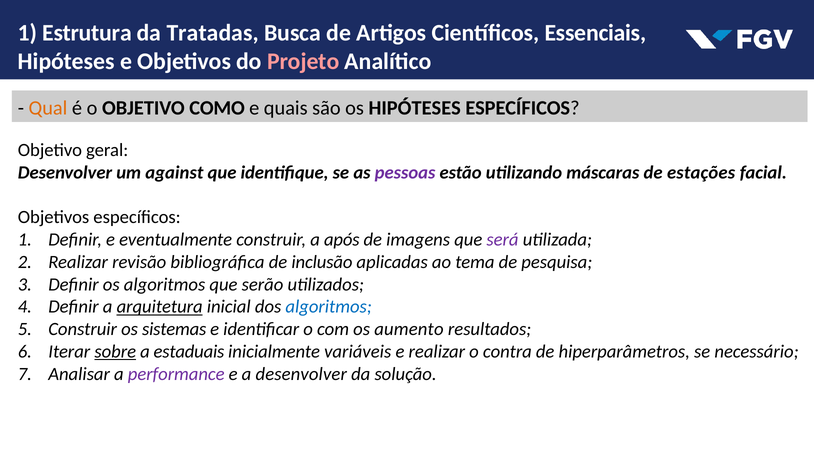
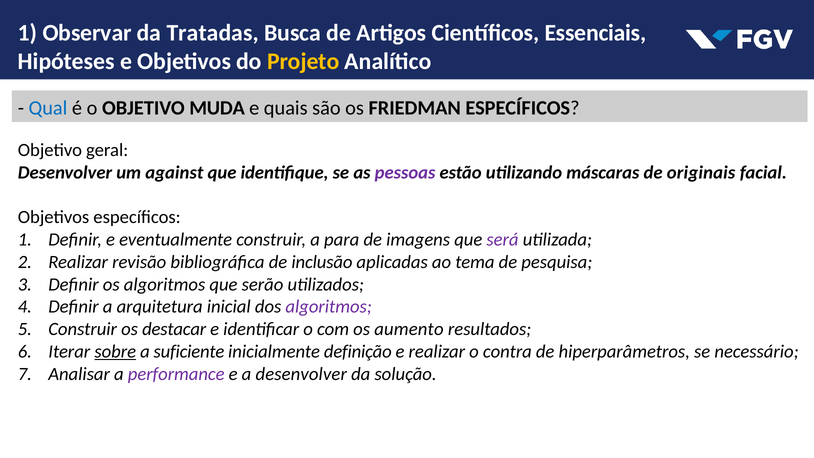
Estrutura: Estrutura -> Observar (87, 33)
Projeto colour: pink -> yellow (303, 61)
Qual colour: orange -> blue (48, 108)
COMO: COMO -> MUDA (217, 108)
os HIPÓTESES: HIPÓTESES -> FRIEDMAN (415, 108)
estações: estações -> originais (701, 172)
após: após -> para (342, 240)
arquitetura underline: present -> none (160, 307)
algoritmos colour: blue -> purple (329, 307)
sistemas: sistemas -> destacar (174, 329)
estaduais: estaduais -> suficiente (189, 351)
variáveis: variáveis -> definição (358, 351)
